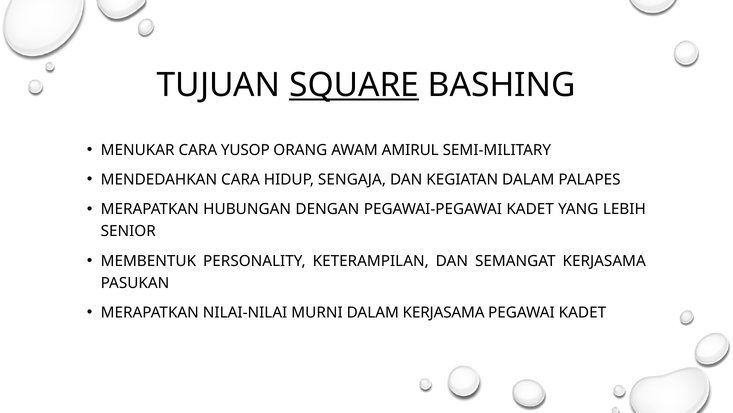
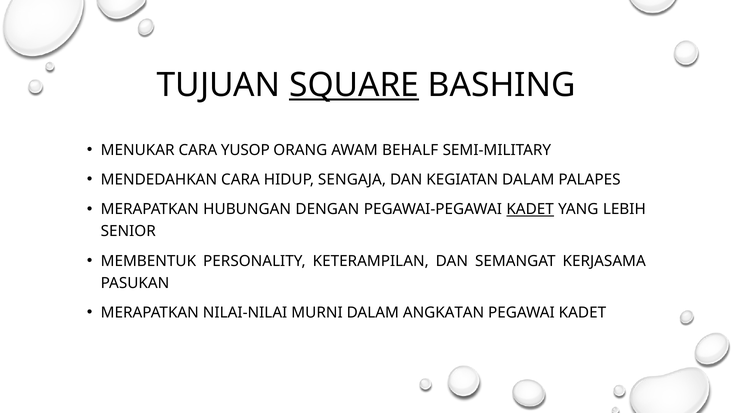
AMIRUL: AMIRUL -> BEHALF (410, 150)
KADET underline: none -> present (530, 209)
DALAM KERJASAMA: KERJASAMA -> ANGKATAN (444, 312)
